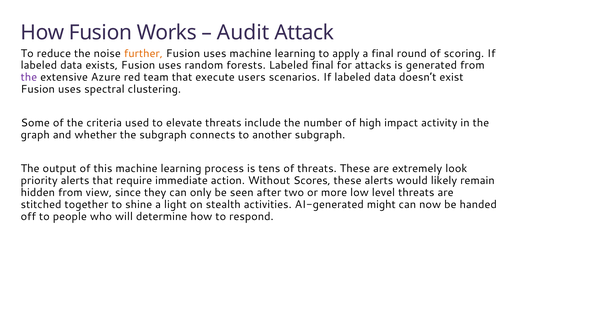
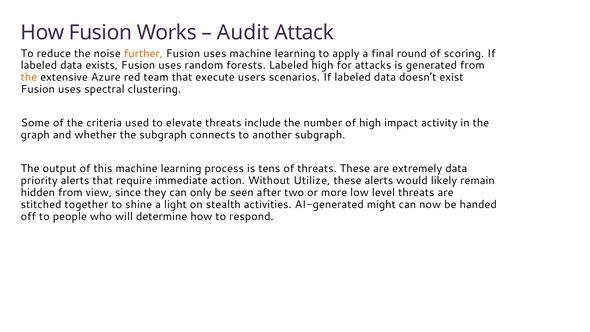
Labeled final: final -> high (322, 65)
the colour: purple -> orange (29, 77)
extremely look: look -> data (456, 169)
Scores: Scores -> Utilize (312, 181)
